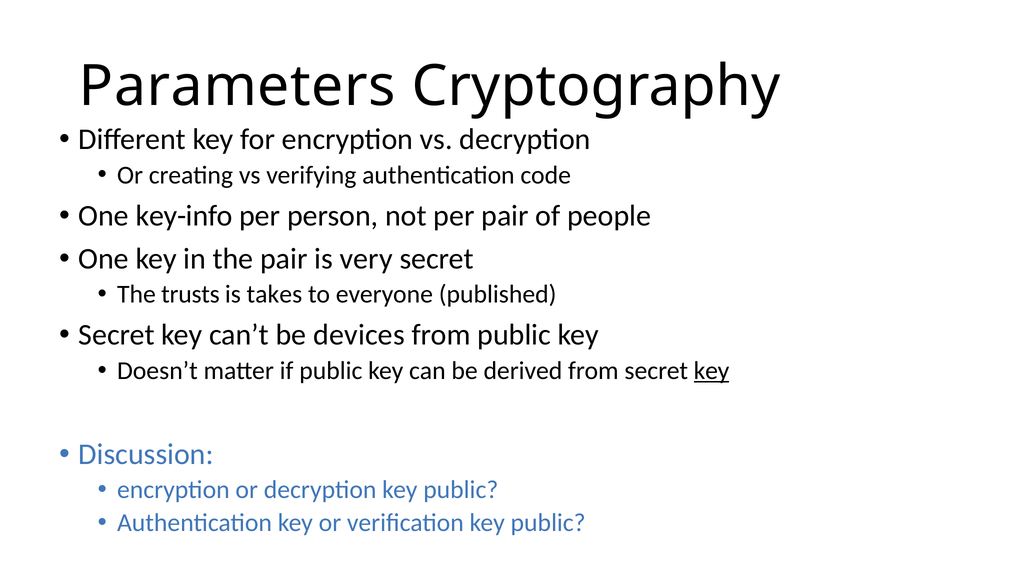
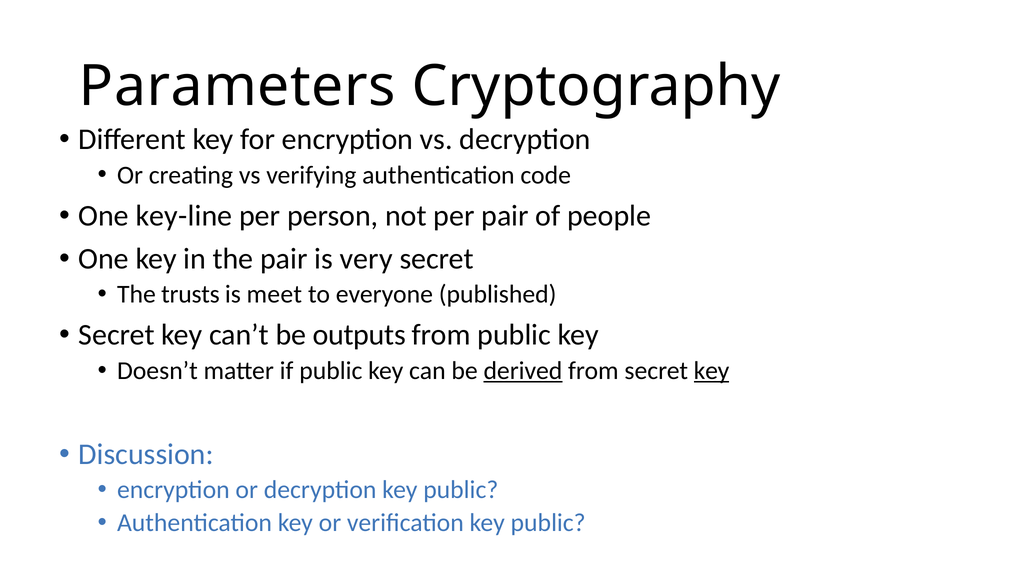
key-info: key-info -> key-line (184, 216)
takes: takes -> meet (274, 294)
devices: devices -> outputs (359, 335)
derived underline: none -> present (523, 370)
